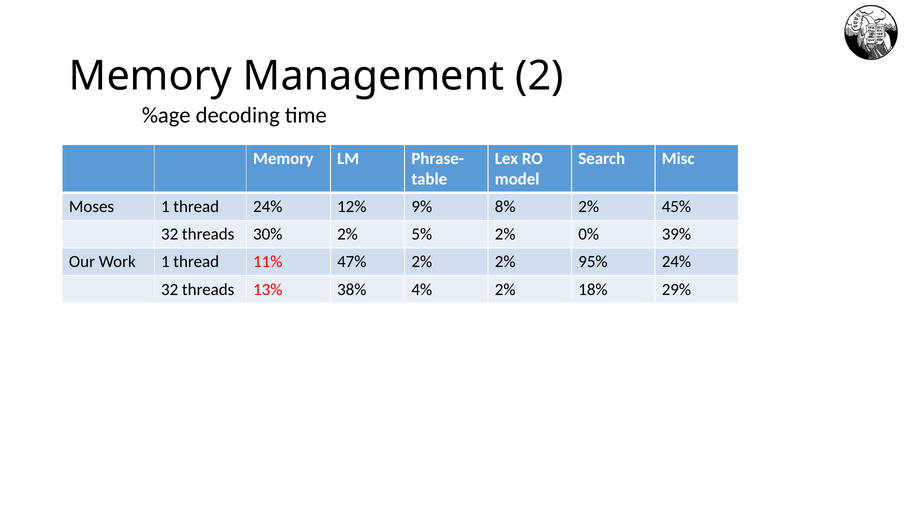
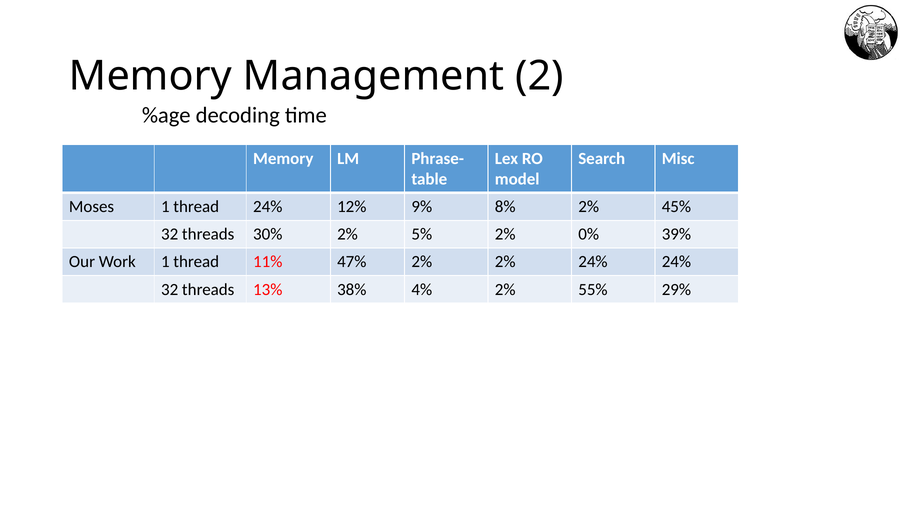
2% 95%: 95% -> 24% (593, 262)
18%: 18% -> 55% (593, 289)
